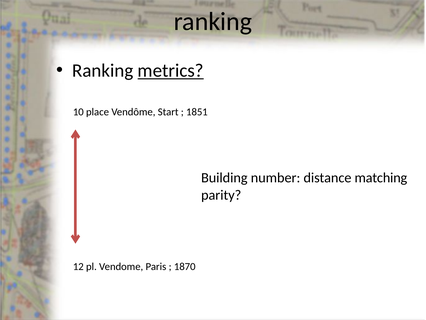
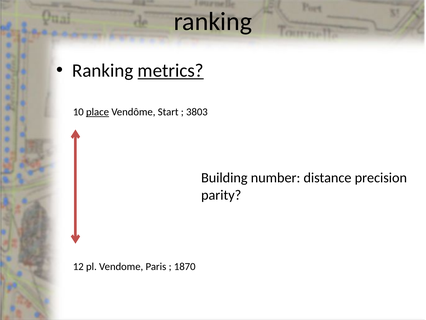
place underline: none -> present (98, 112)
1851: 1851 -> 3803 (197, 112)
matching: matching -> precision (381, 178)
